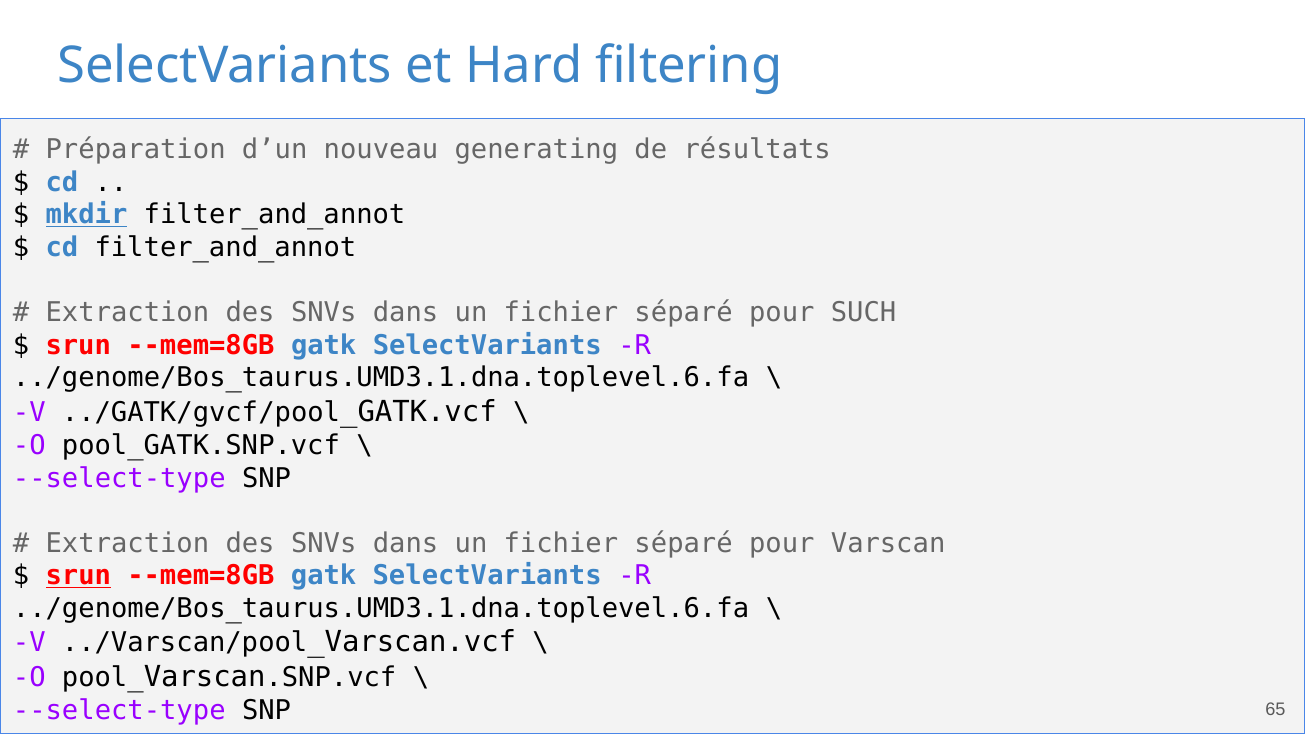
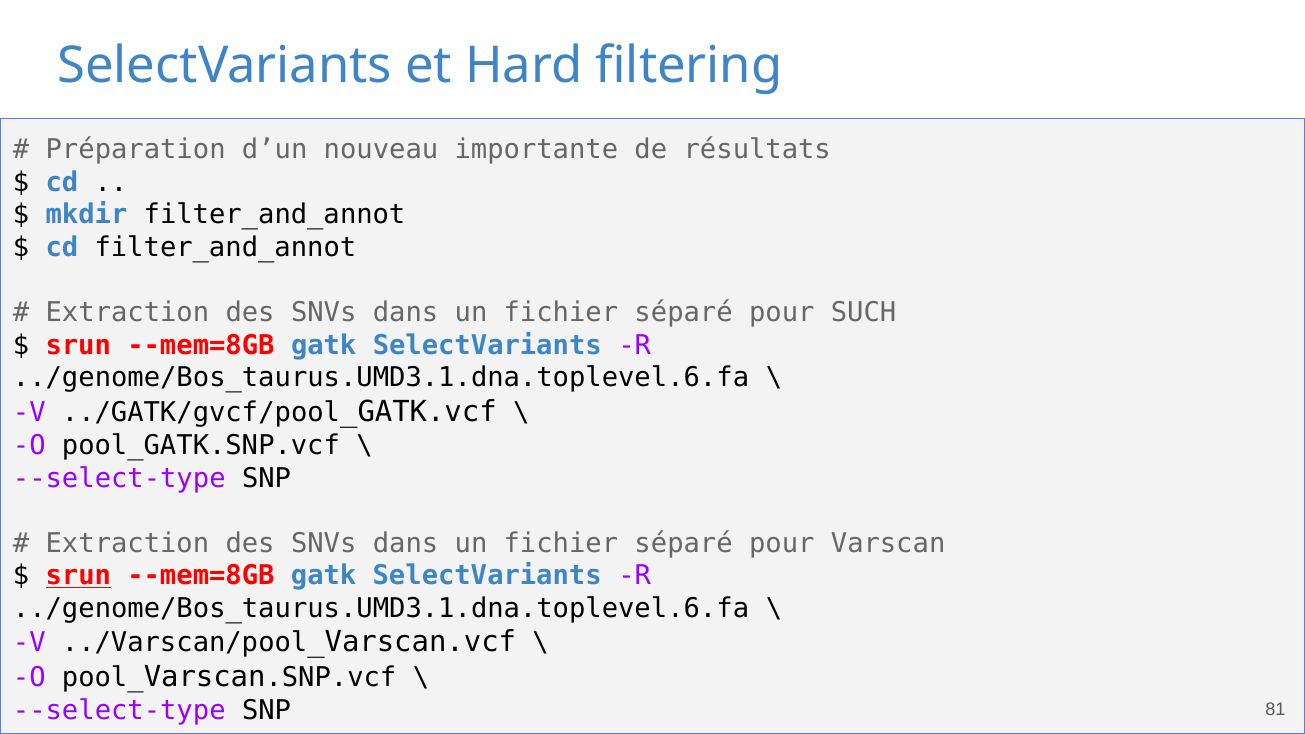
generating: generating -> importante (536, 150)
mkdir underline: present -> none (87, 215)
65: 65 -> 81 (1275, 710)
